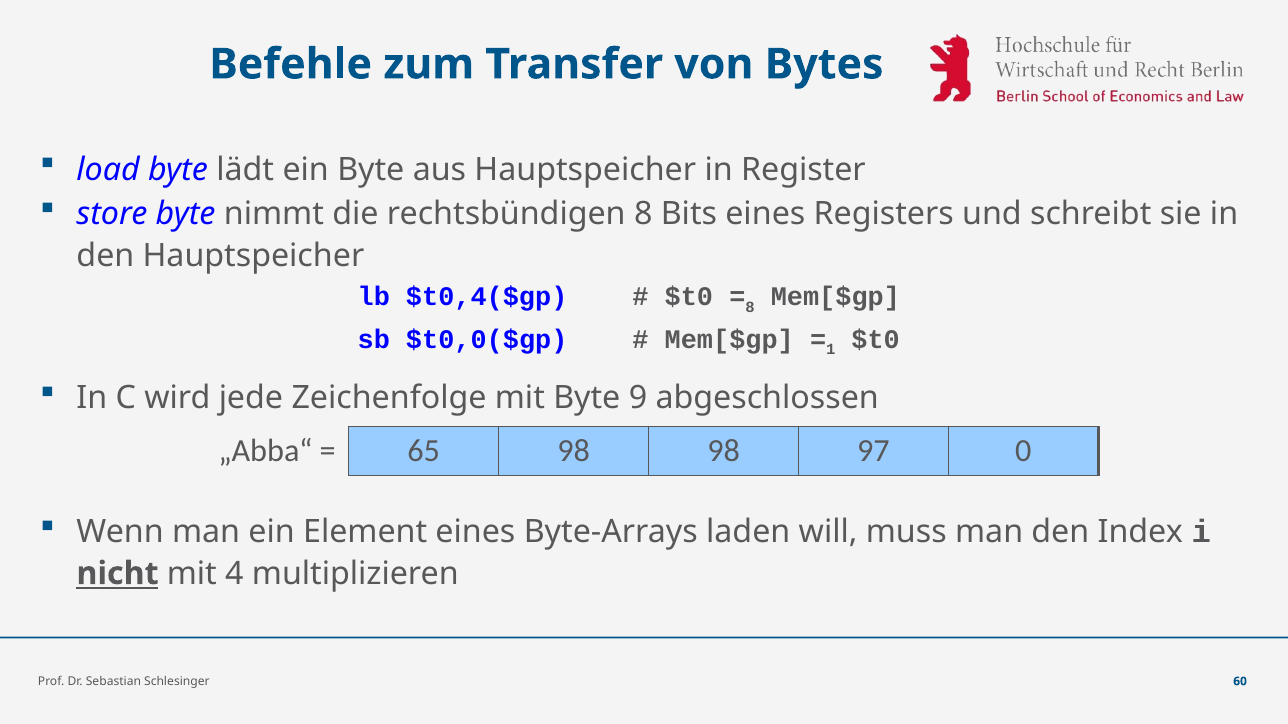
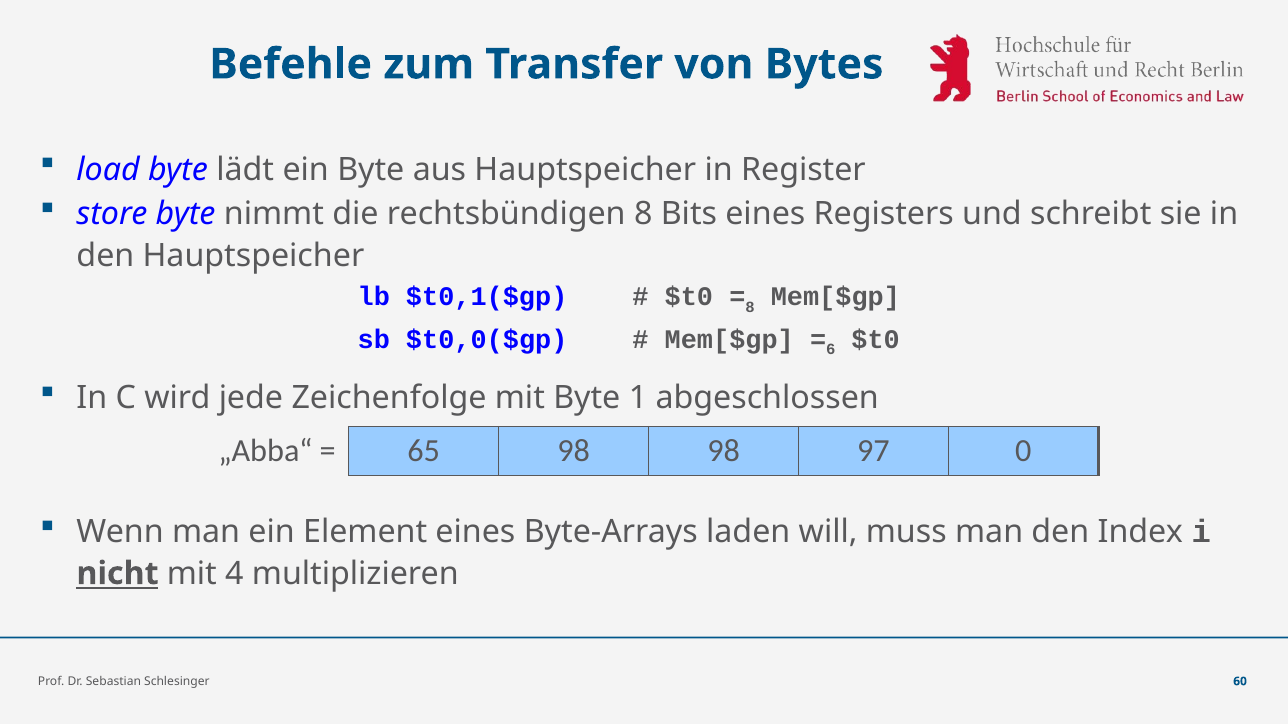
$t0,4($gp: $t0,4($gp -> $t0,1($gp (487, 297)
1: 1 -> 6 (831, 350)
9: 9 -> 1 (638, 398)
